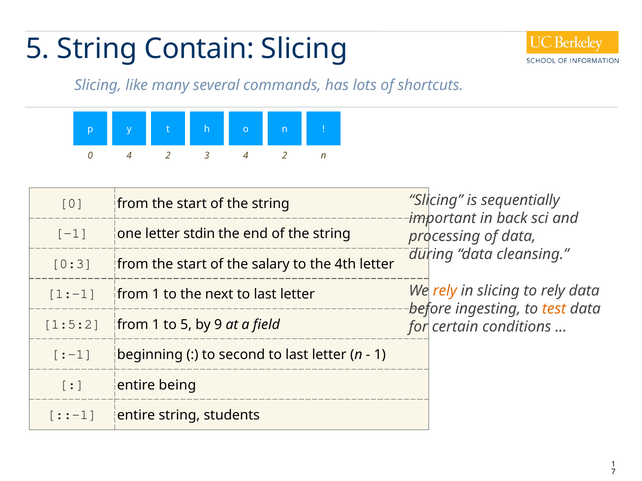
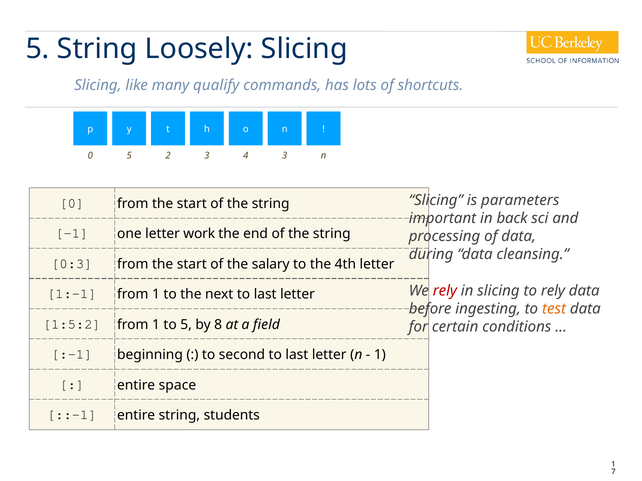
Contain: Contain -> Loosely (199, 49)
several: several -> qualify (216, 85)
0 4: 4 -> 5 (129, 156)
3 4 2: 2 -> 3 (285, 156)
sequentially: sequentially -> parameters (520, 201)
stdin: stdin -> work (199, 234)
rely colour: orange -> red (445, 291)
9: 9 -> 8 (218, 325)
being: being -> space (177, 385)
